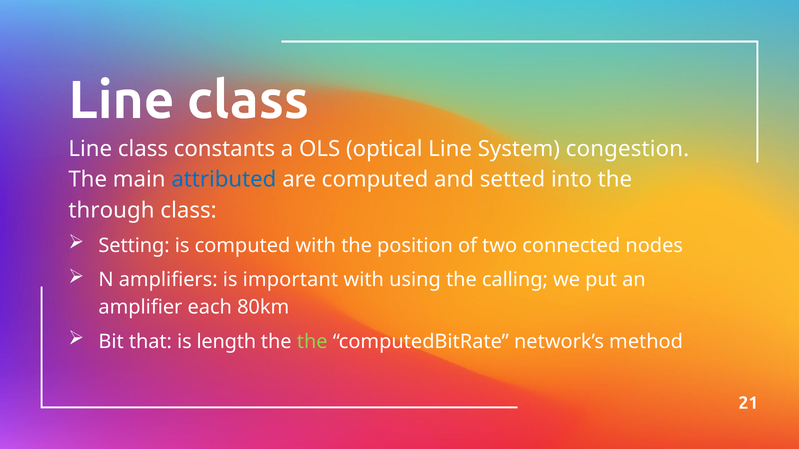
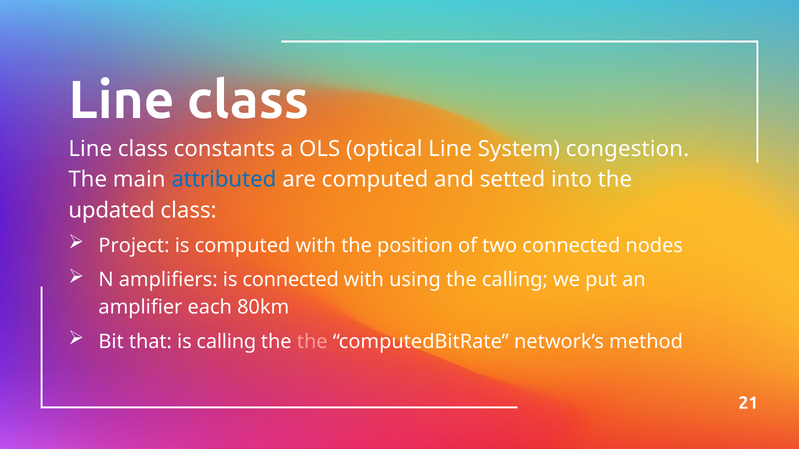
through: through -> updated (112, 210)
Setting: Setting -> Project (134, 246)
is important: important -> connected (291, 280)
is length: length -> calling (226, 342)
the colour: light green -> pink (312, 342)
